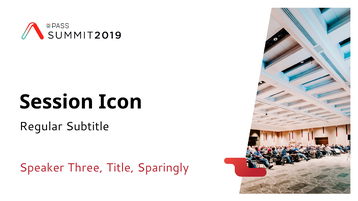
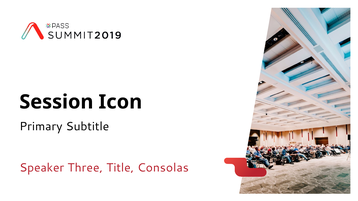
Regular: Regular -> Primary (41, 127)
Sparingly: Sparingly -> Consolas (163, 168)
